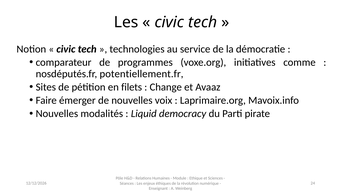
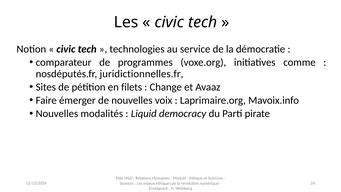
potentiellement.fr: potentiellement.fr -> juridictionnelles.fr (142, 74)
